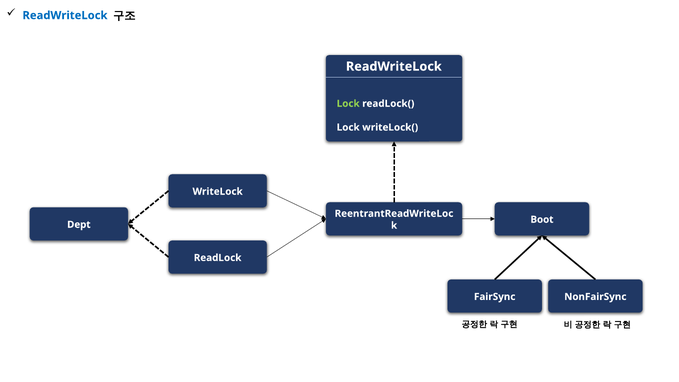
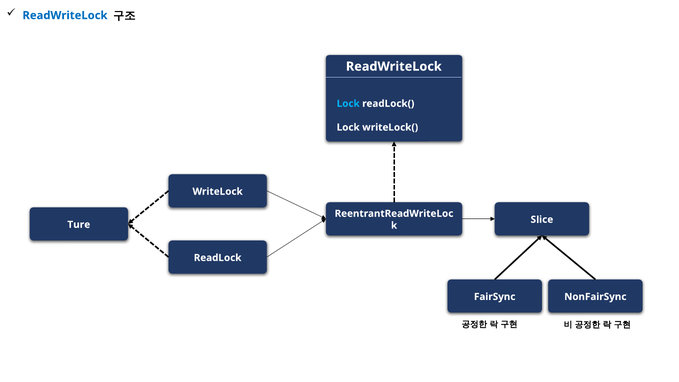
Lock colour: light green -> light blue (348, 104)
Boot: Boot -> Slice (542, 219)
Dept: Dept -> Ture (79, 225)
